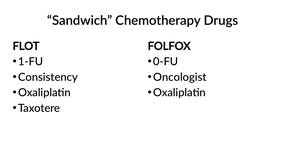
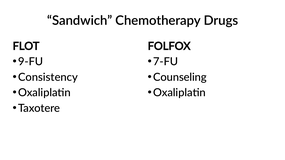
1-FU: 1-FU -> 9-FU (31, 62)
0-FU: 0-FU -> 7-FU (166, 62)
Oncologist: Oncologist -> Counseling (180, 77)
